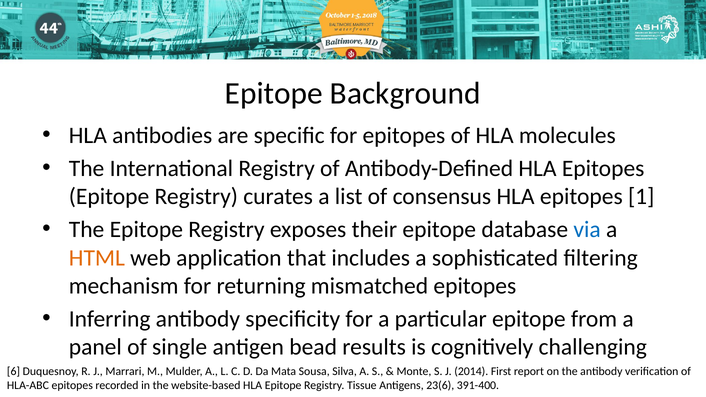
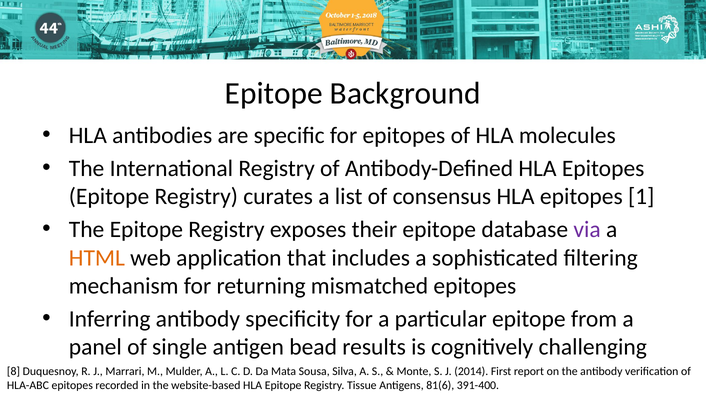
via colour: blue -> purple (587, 230)
6: 6 -> 8 (13, 371)
23(6: 23(6 -> 81(6 (440, 386)
